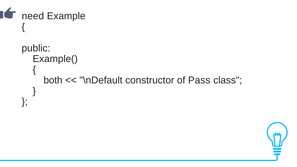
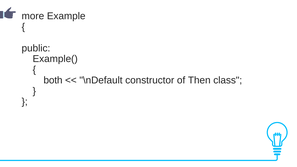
need: need -> more (33, 16)
Pass: Pass -> Then (199, 80)
